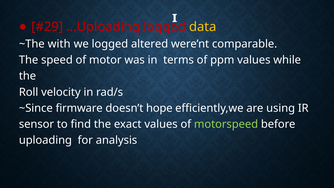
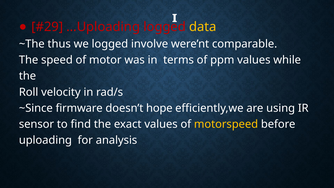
with: with -> thus (59, 44)
altered: altered -> involve (150, 44)
motorspeed colour: light green -> yellow (226, 124)
